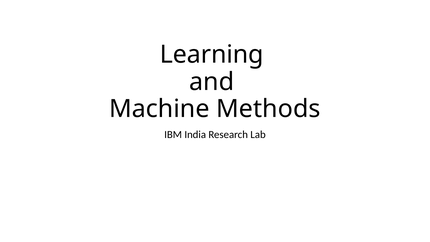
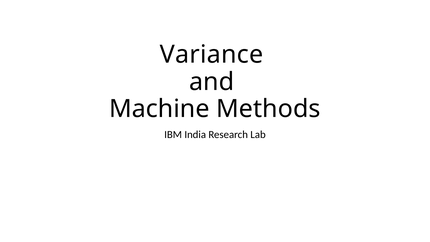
Learning: Learning -> Variance (212, 55)
